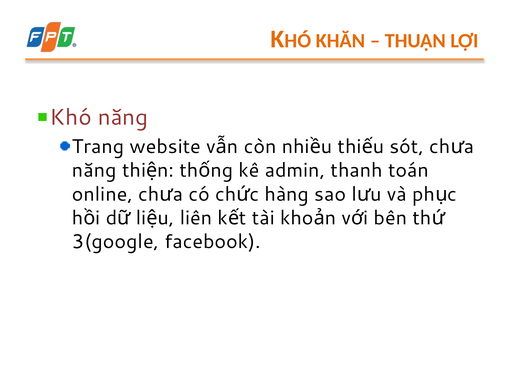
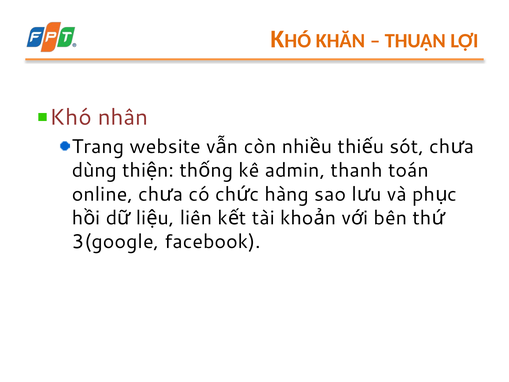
Khó năng: năng -> nhân (123, 117)
năng: năng -> dùng (94, 170)
